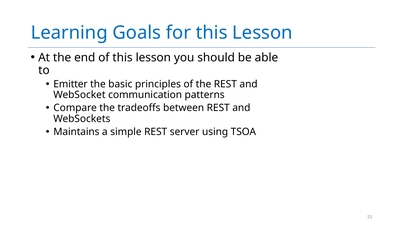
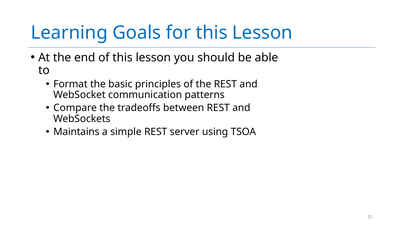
Emitter: Emitter -> Format (70, 84)
